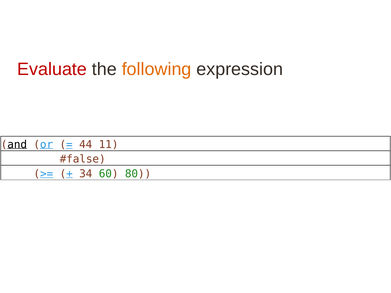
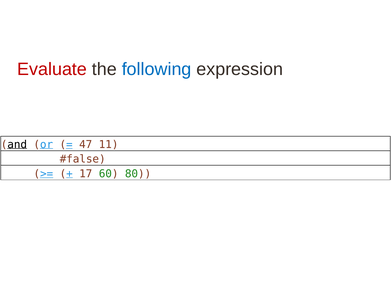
following colour: orange -> blue (157, 69)
44: 44 -> 47 (86, 145)
34: 34 -> 17 (86, 174)
